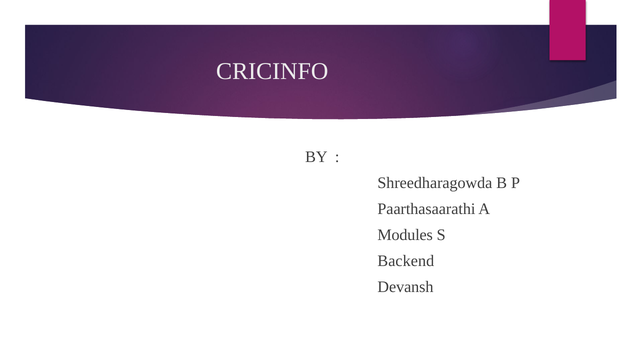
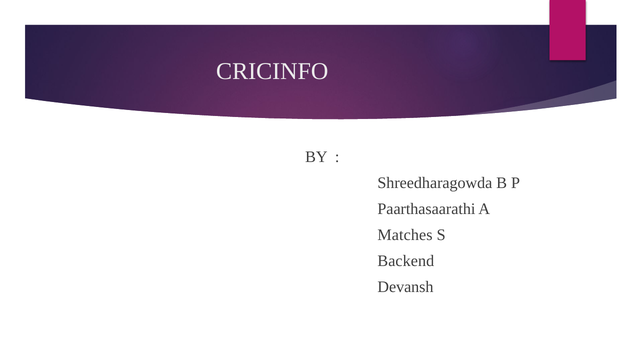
Modules: Modules -> Matches (405, 235)
